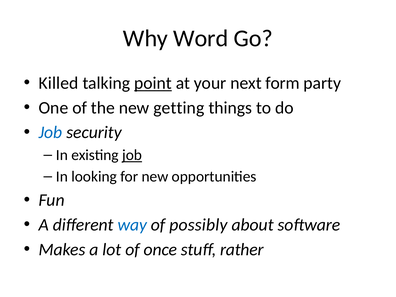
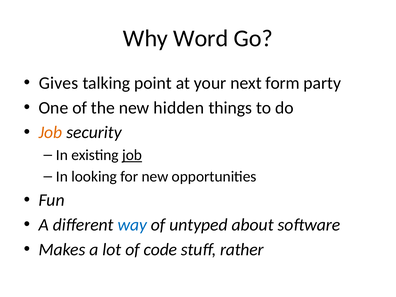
Killed: Killed -> Gives (58, 83)
point underline: present -> none (153, 83)
getting: getting -> hidden (179, 108)
Job colour: blue -> orange (50, 132)
possibly: possibly -> untyped (198, 225)
once: once -> code (160, 249)
